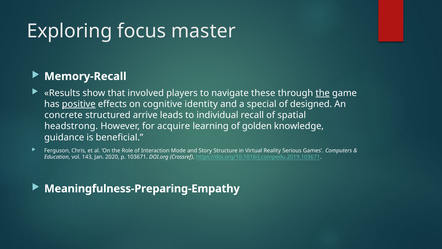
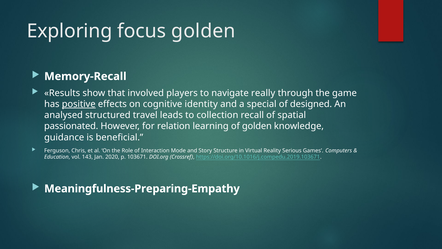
focus master: master -> golden (203, 31)
these: these -> really (263, 93)
the underline: present -> none (323, 93)
concrete: concrete -> analysed (64, 115)
arrive: arrive -> travel (145, 115)
individual: individual -> collection (217, 115)
headstrong: headstrong -> passionated (71, 126)
acquire: acquire -> relation (174, 126)
